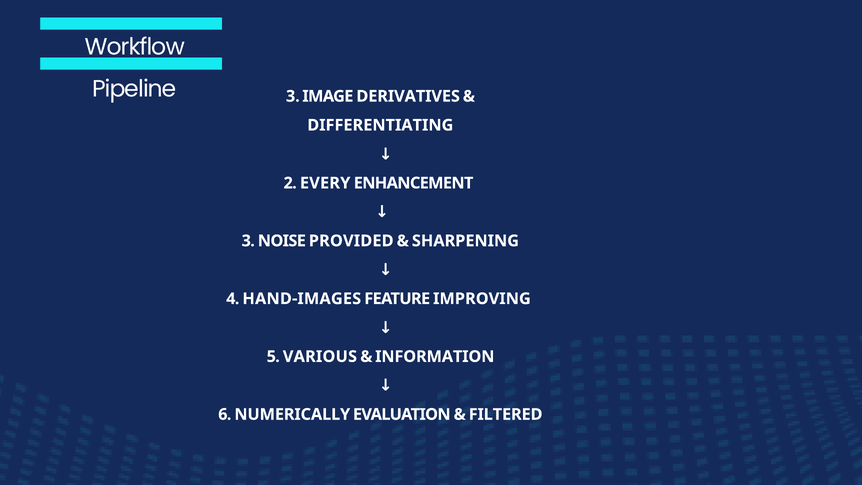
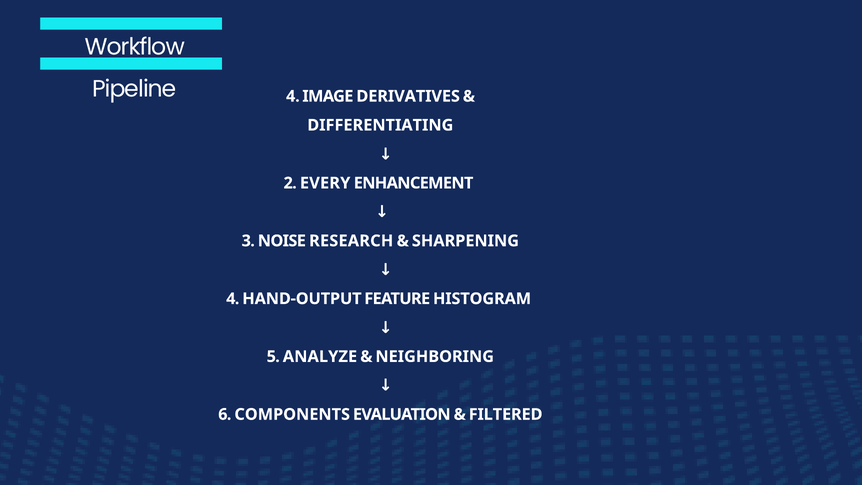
Pipeline 3: 3 -> 4 (293, 96)
PROVIDED: PROVIDED -> RESEARCH (351, 241)
HAND-IMAGES: HAND-IMAGES -> HAND-OUTPUT (302, 299)
IMPROVING: IMPROVING -> HISTOGRAM (482, 299)
VARIOUS: VARIOUS -> ANALYZE (320, 356)
INFORMATION: INFORMATION -> NEIGHBORING (435, 356)
NUMERICALLY: NUMERICALLY -> COMPONENTS (292, 414)
